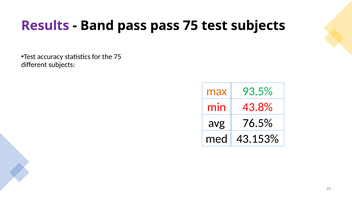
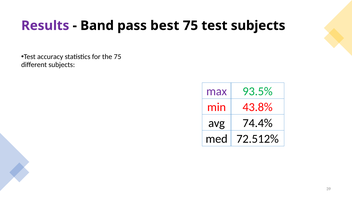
pass pass: pass -> best (165, 26)
max colour: orange -> purple (217, 91)
76.5%: 76.5% -> 74.4% (258, 123)
43.153%: 43.153% -> 72.512% (258, 139)
